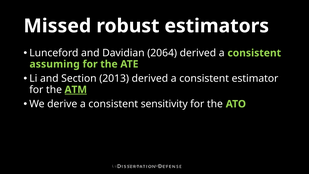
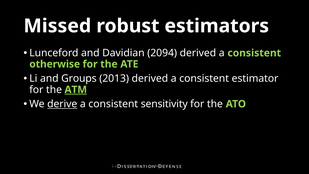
2064: 2064 -> 2094 (162, 53)
assuming: assuming -> otherwise (55, 64)
Section: Section -> Groups (79, 78)
derive underline: none -> present (62, 104)
